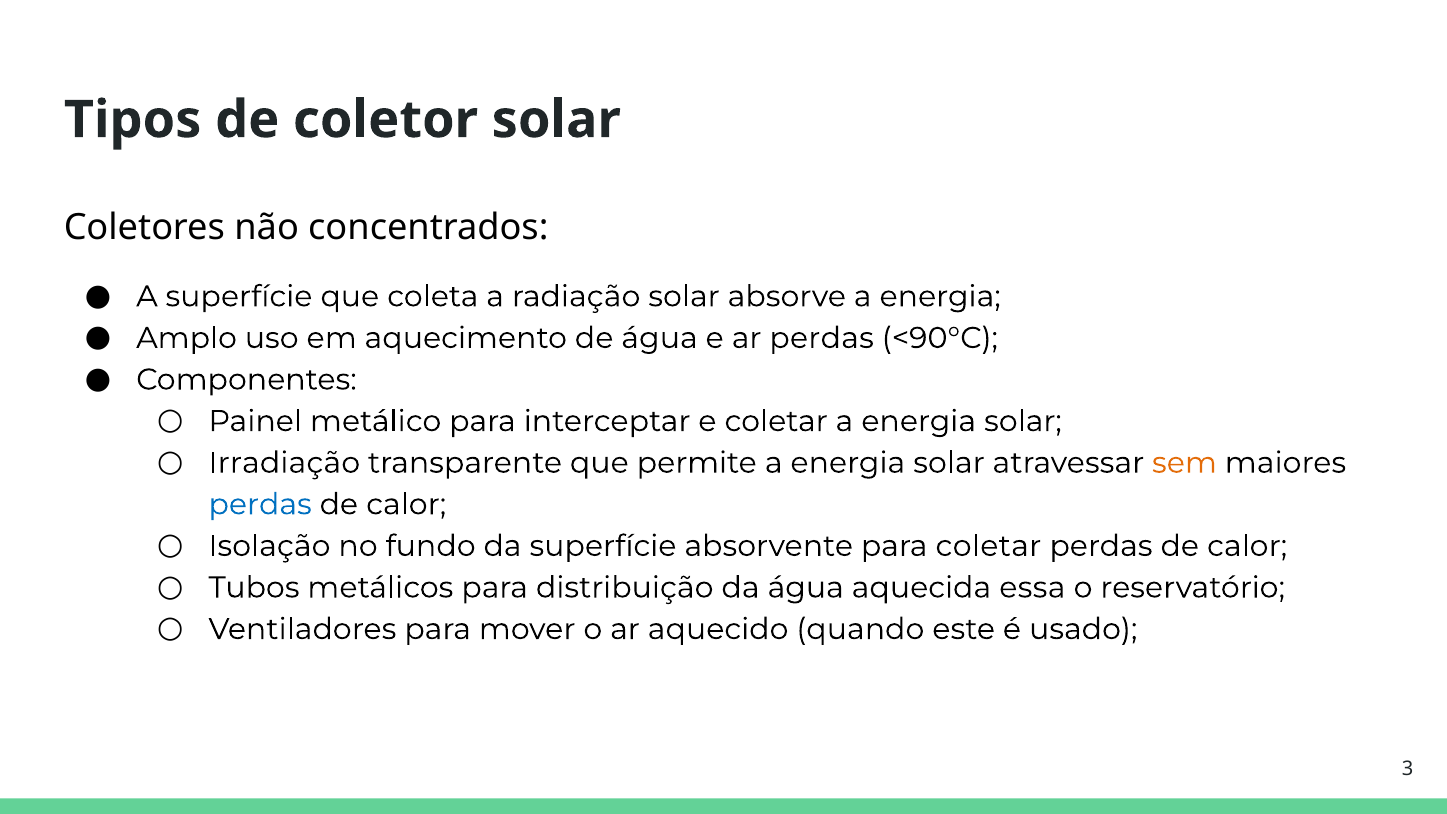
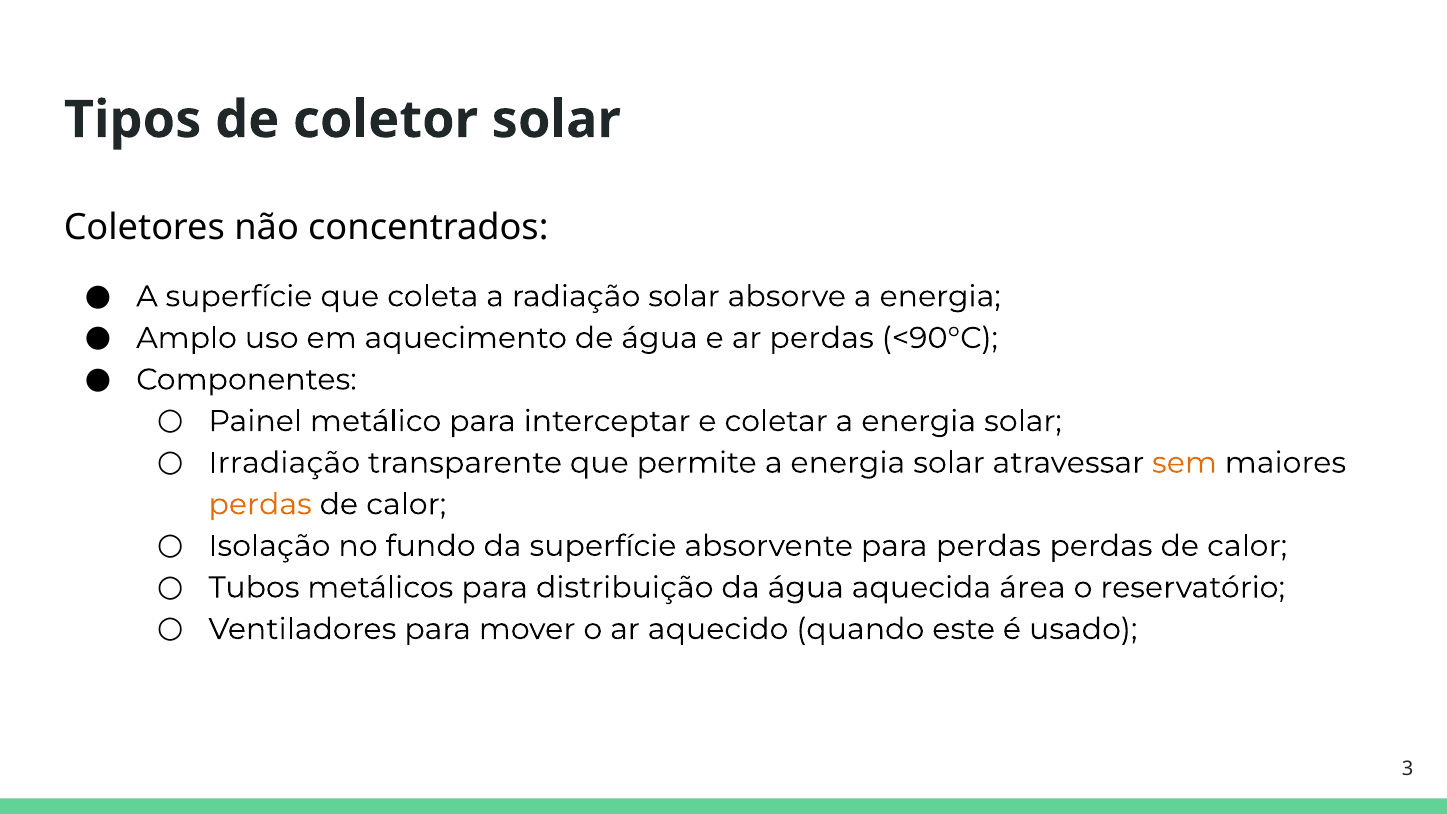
perdas colour: blue -> orange (260, 504)
para coletar: coletar -> perdas (988, 546)
essa: essa -> área (1032, 588)
